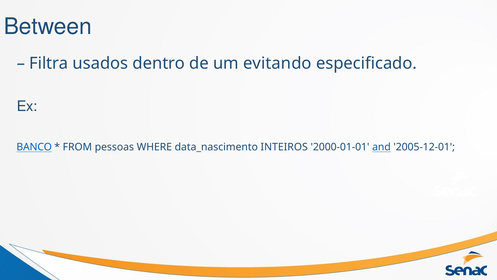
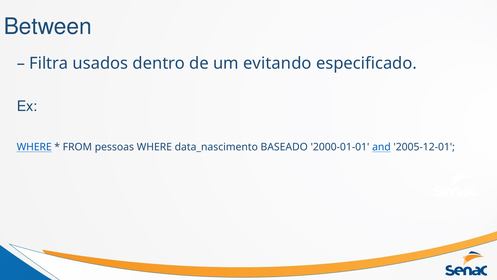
BANCO: BANCO -> WHERE (34, 147)
INTEIROS: INTEIROS -> BASEADO (284, 147)
